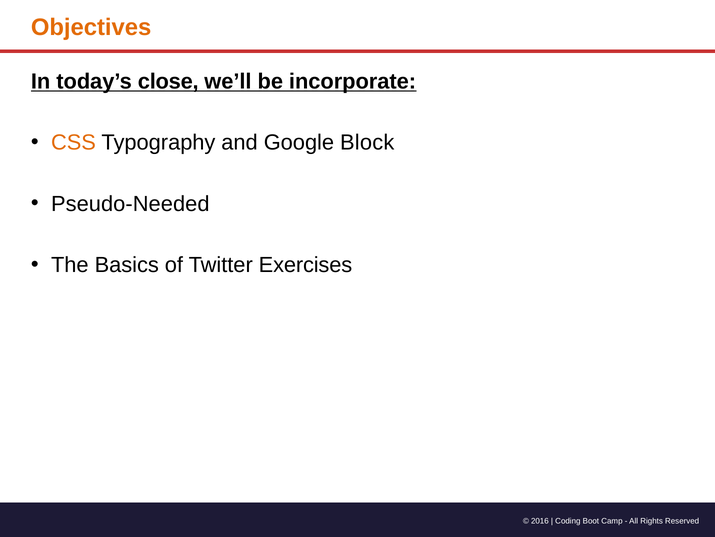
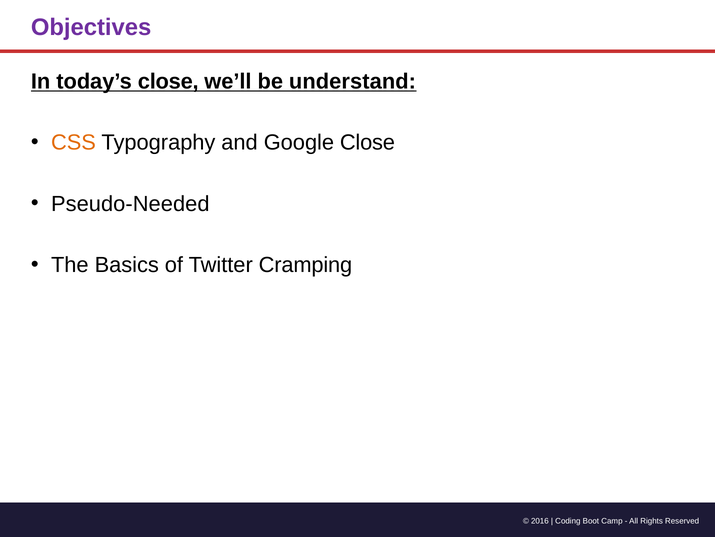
Objectives colour: orange -> purple (91, 27)
incorporate: incorporate -> understand (352, 81)
Google Block: Block -> Close (367, 143)
Exercises: Exercises -> Cramping (305, 265)
